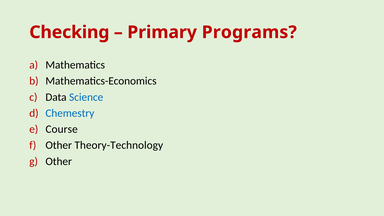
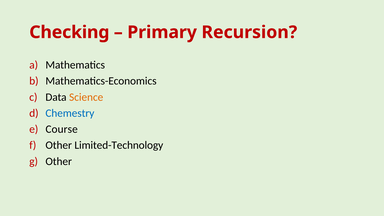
Programs: Programs -> Recursion (249, 32)
Science colour: blue -> orange (86, 97)
Theory-Technology: Theory-Technology -> Limited-Technology (119, 145)
